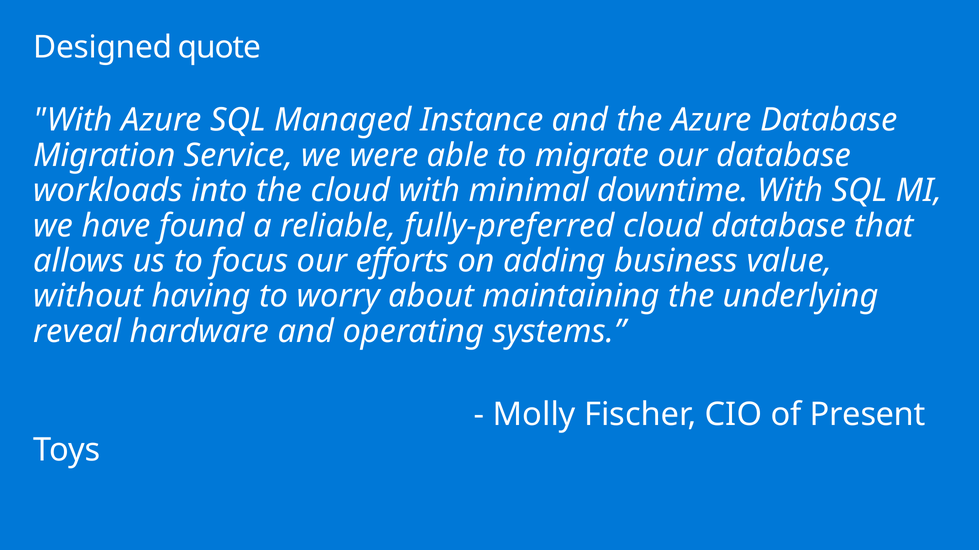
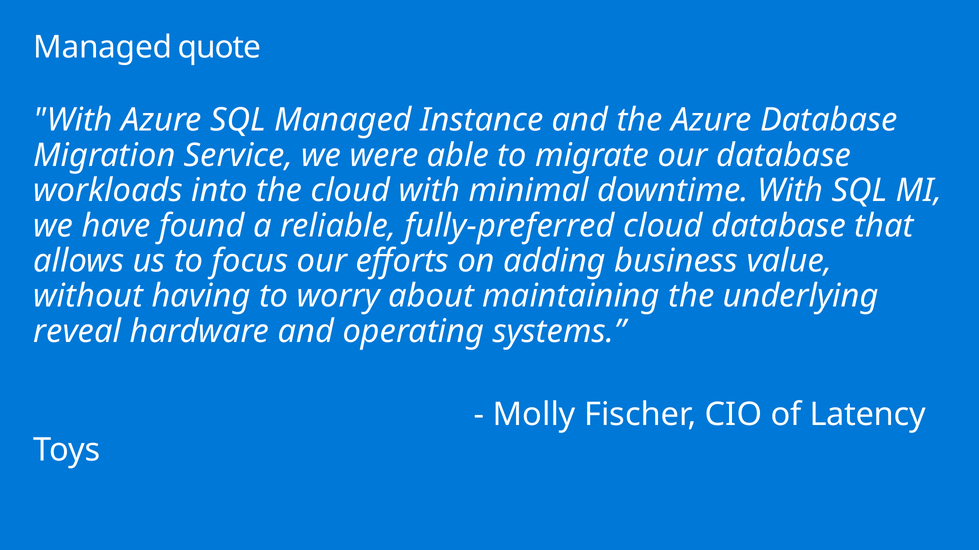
Designed: Designed -> Managed (103, 47)
Present: Present -> Latency (868, 415)
